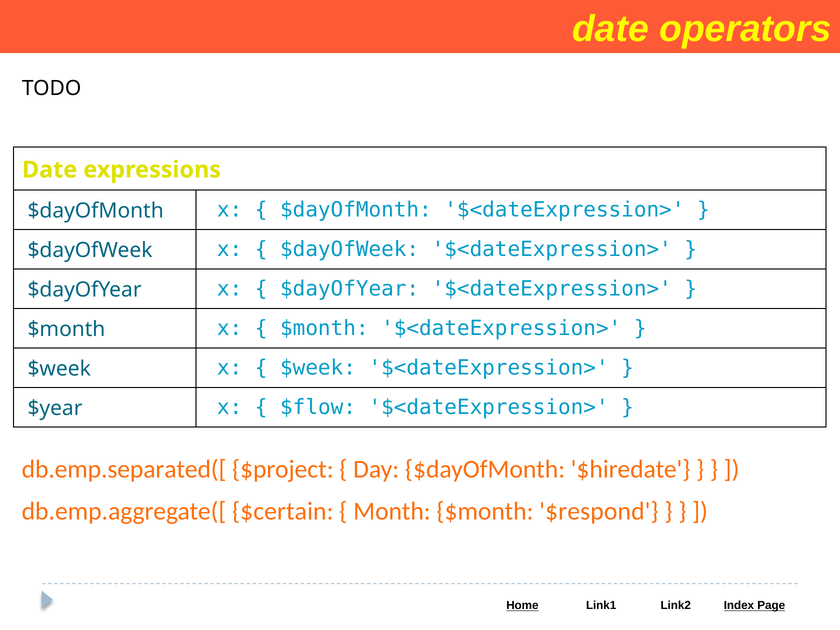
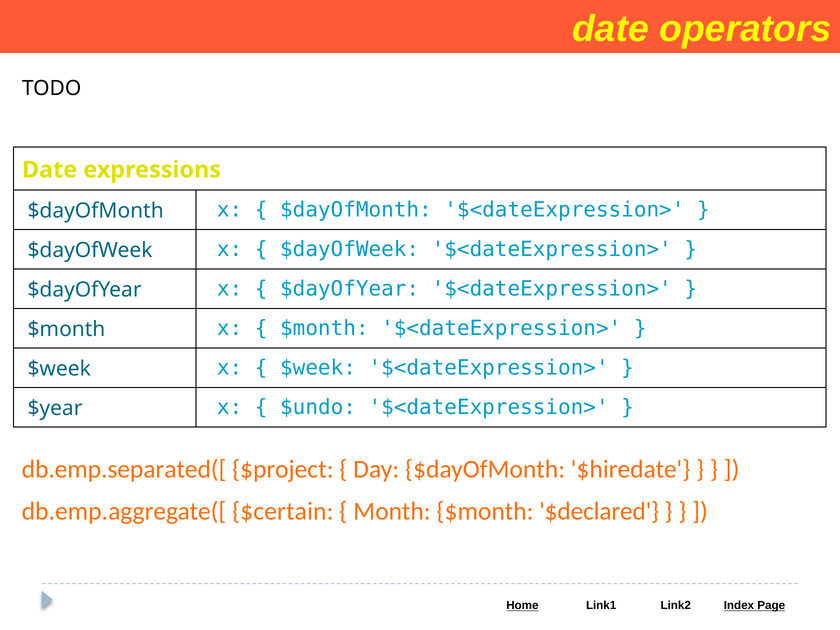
$flow: $flow -> $undo (318, 407)
$respond: $respond -> $declared (599, 511)
